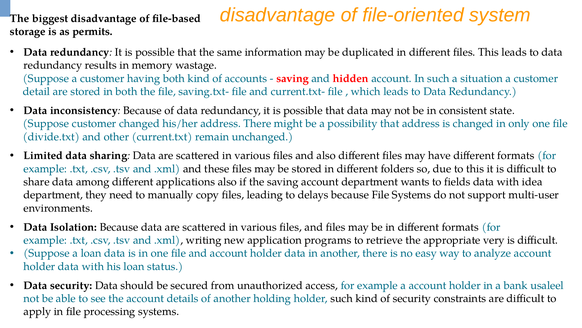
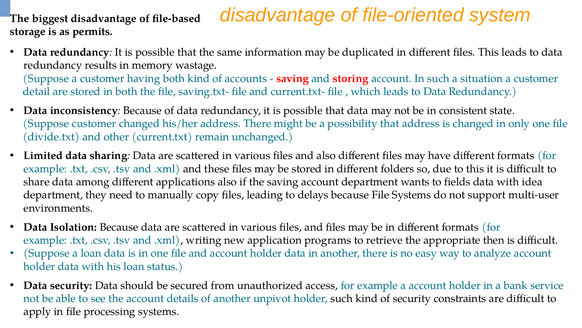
hidden: hidden -> storing (351, 78)
very: very -> then (494, 240)
usaleel: usaleel -> service (547, 285)
holding: holding -> unpivot (272, 298)
